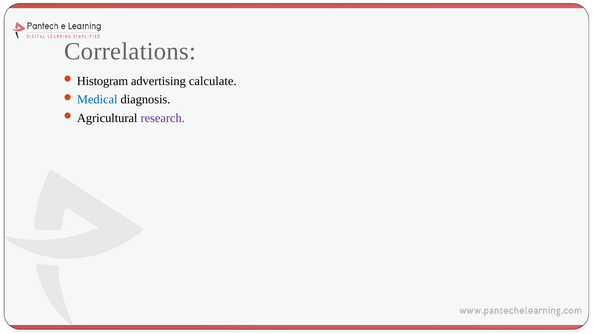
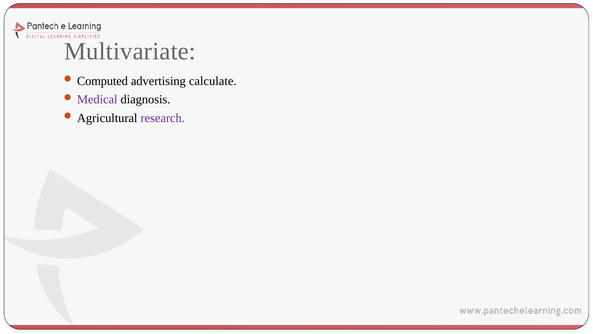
Correlations: Correlations -> Multivariate (130, 51)
Histogram: Histogram -> Computed (102, 81)
Medical colour: blue -> purple (97, 99)
